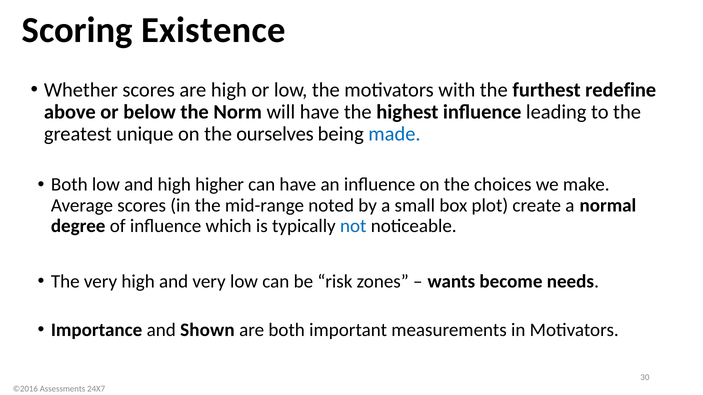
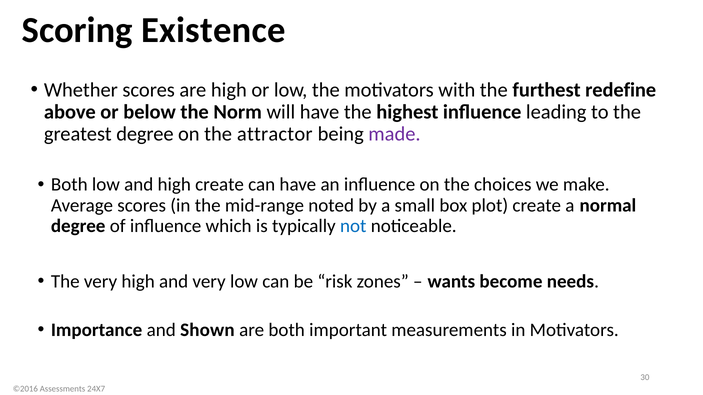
greatest unique: unique -> degree (145, 134)
ourselves: ourselves -> attractor (275, 134)
made colour: blue -> purple (394, 134)
high higher: higher -> create (220, 185)
